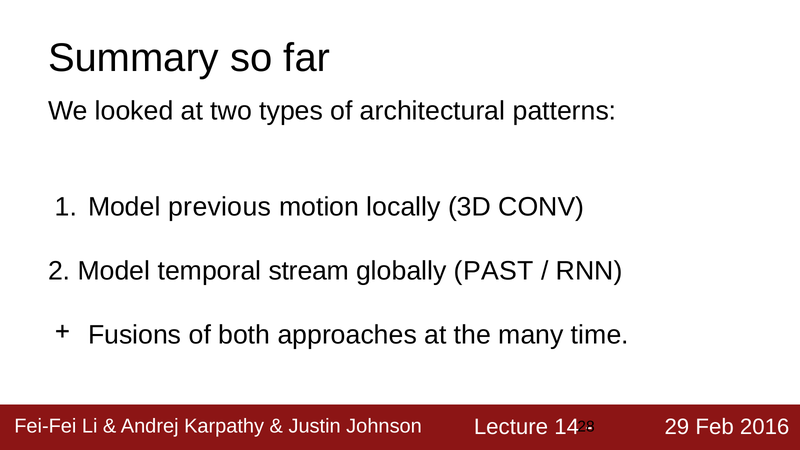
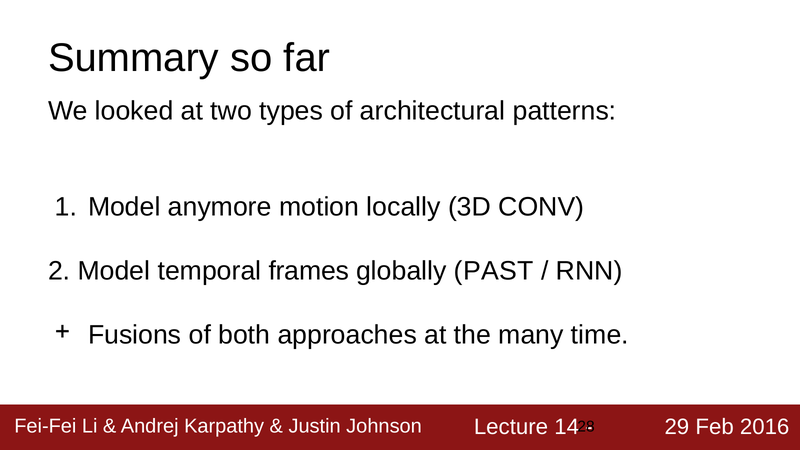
previous: previous -> anymore (220, 207)
stream: stream -> frames (309, 271)
